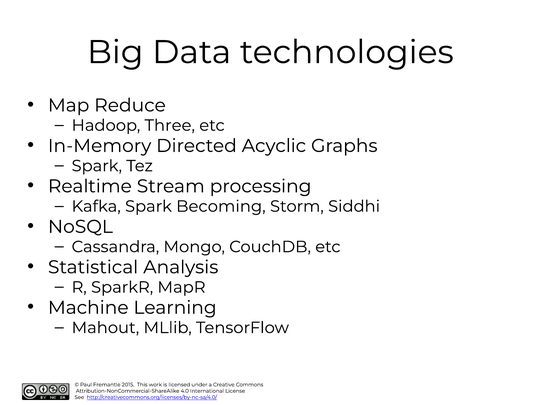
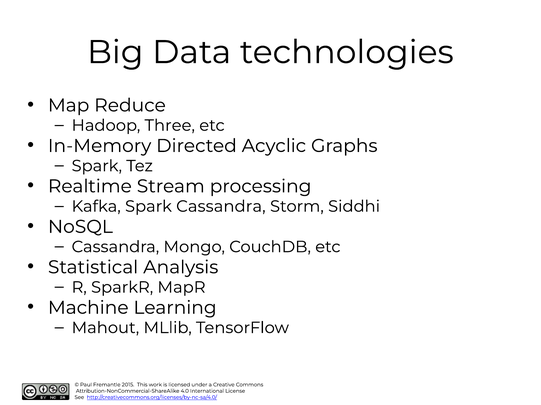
Spark Becoming: Becoming -> Cassandra (221, 207)
